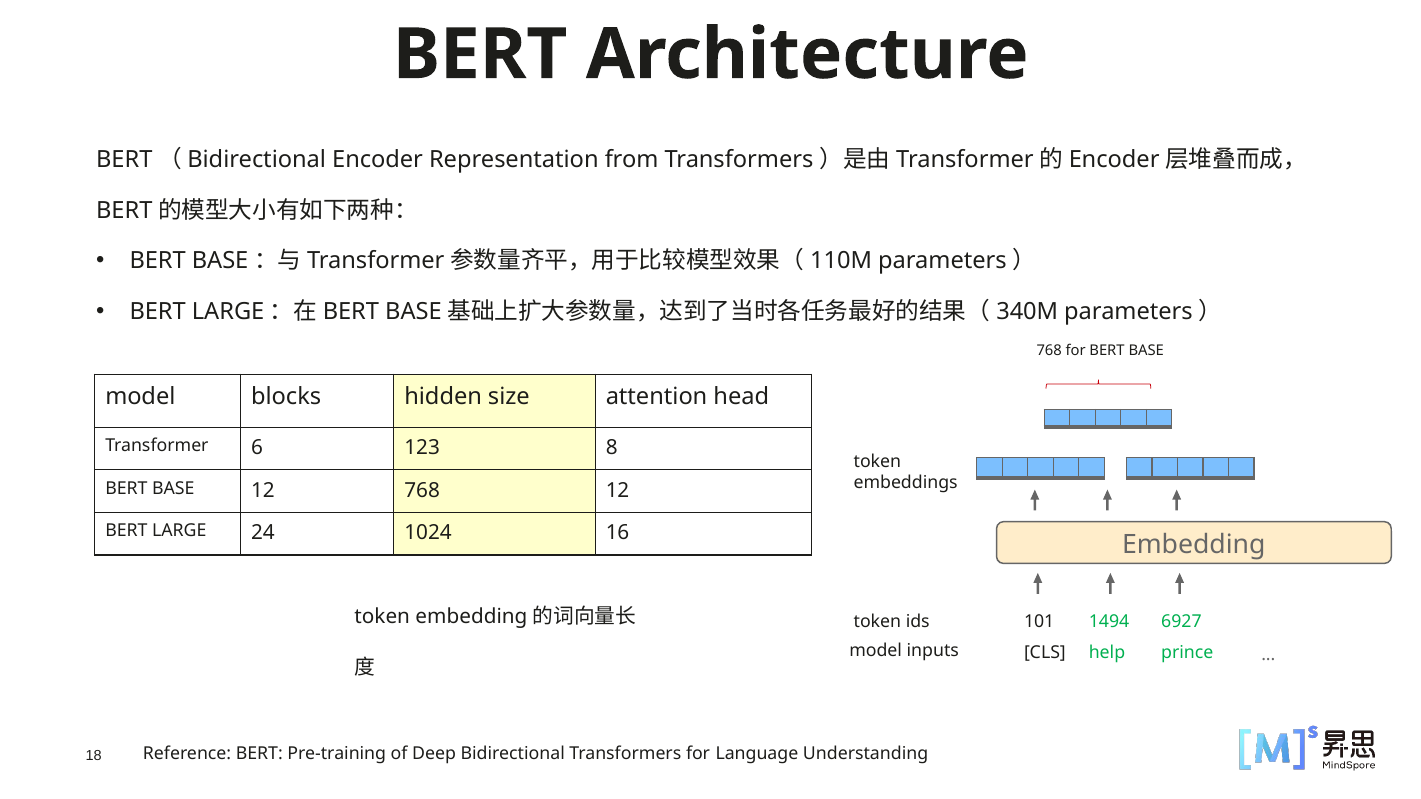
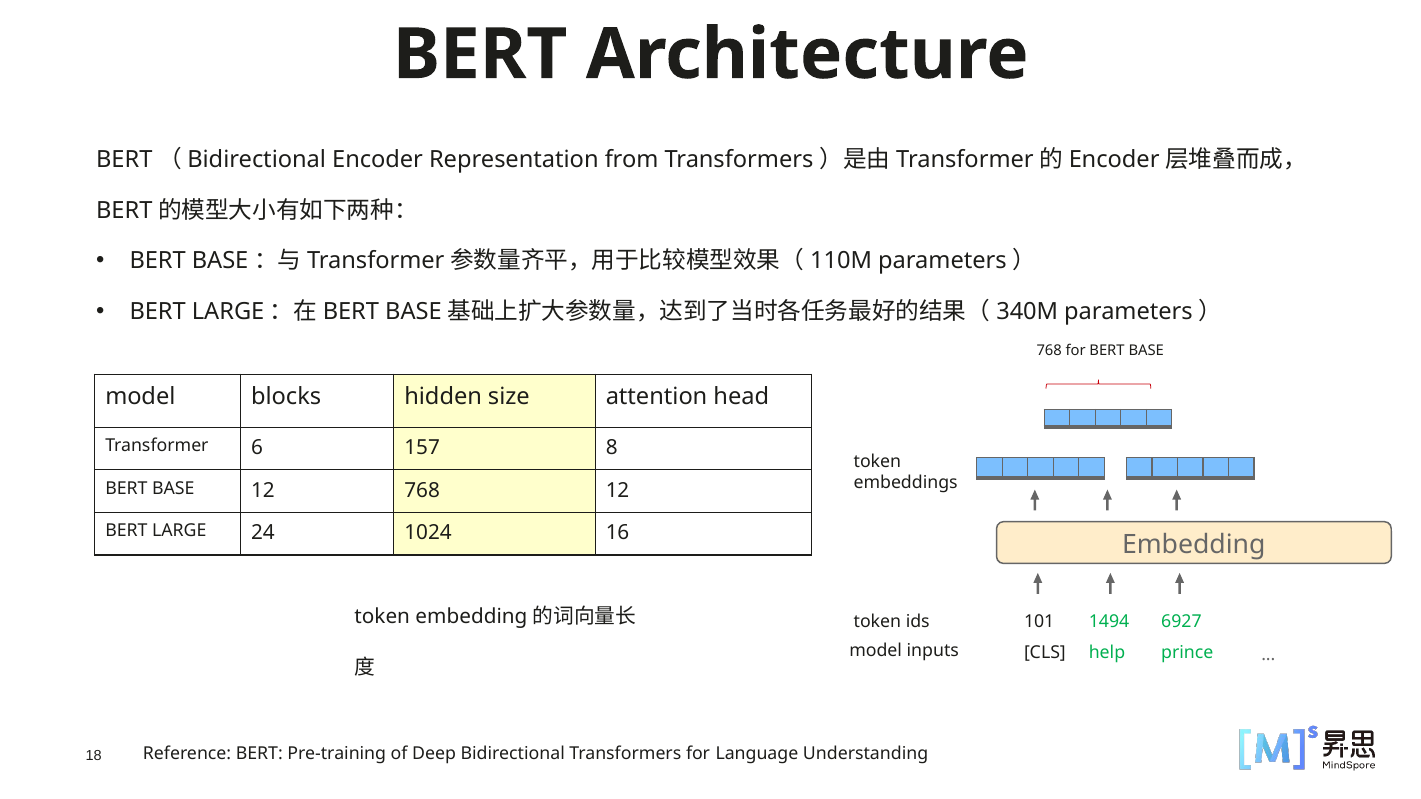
123: 123 -> 157 (422, 448)
